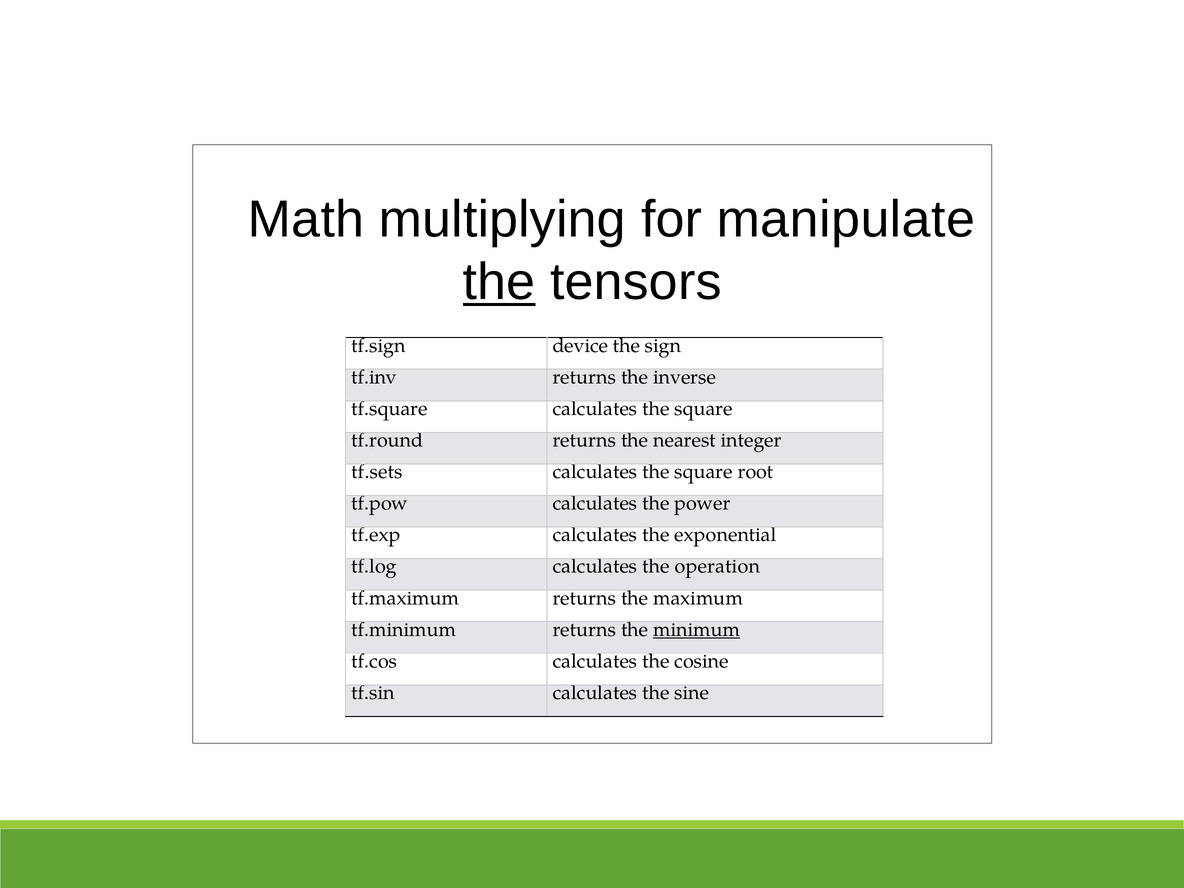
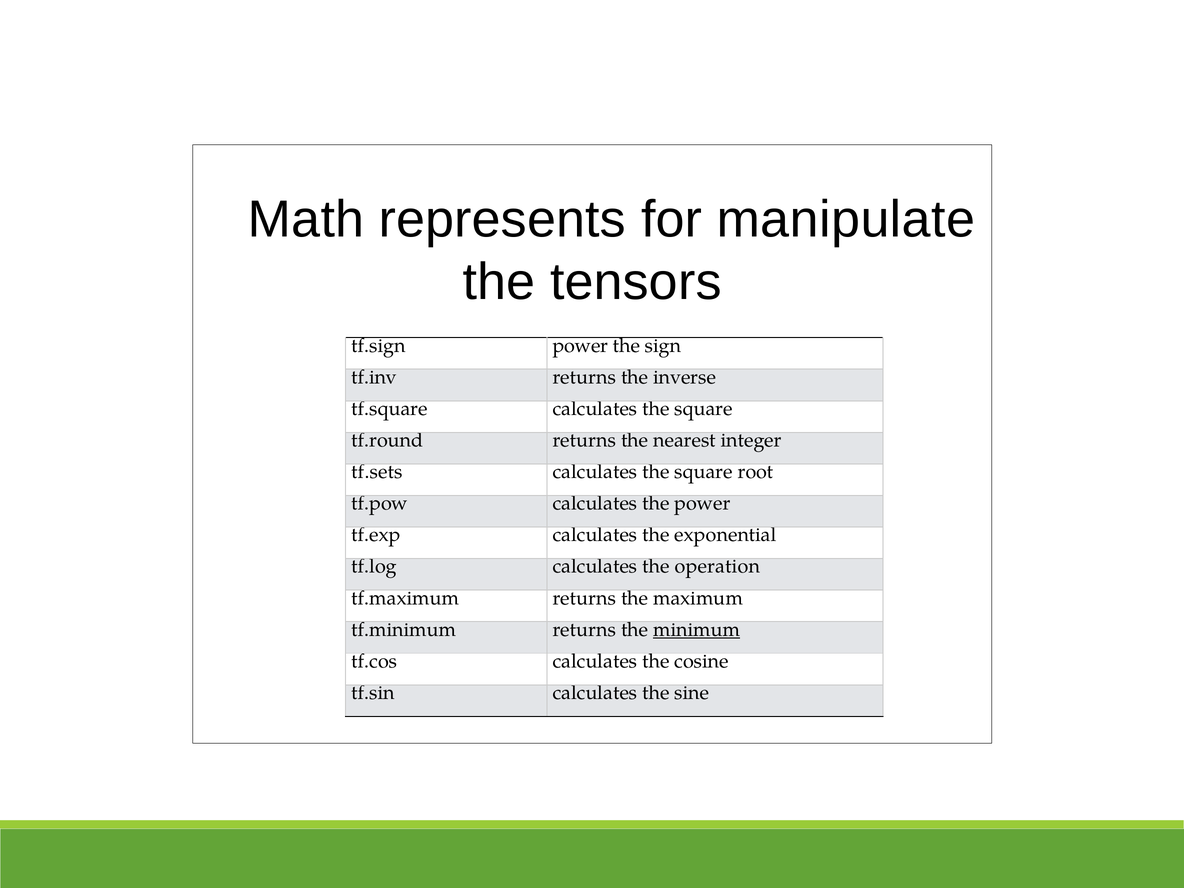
multiplying: multiplying -> represents (502, 219)
the underline: present -> none (499, 282)
tf.sign device: device -> power (580, 346)
